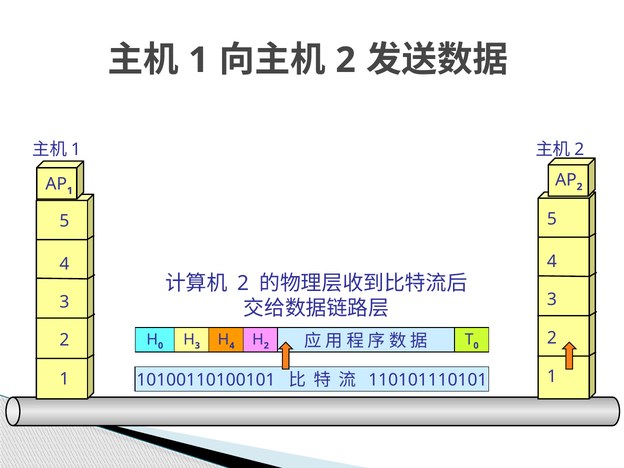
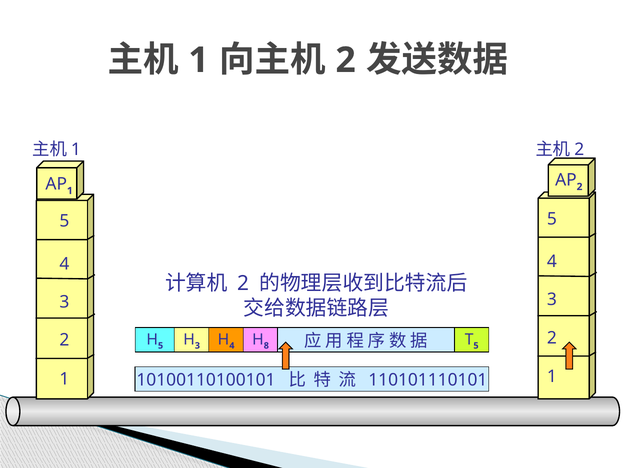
0: 0 -> 5 (161, 346)
2: 2 -> 8 (266, 346)
0: 0 -> 5 (476, 346)
